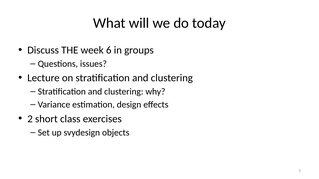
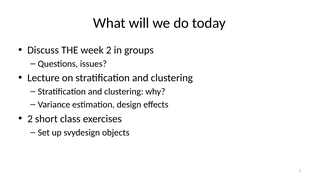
week 6: 6 -> 2 (109, 50)
